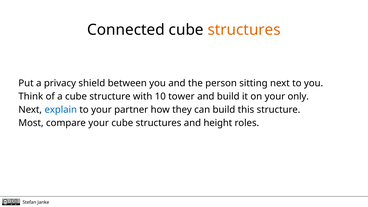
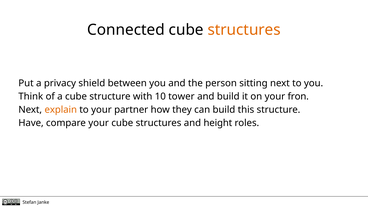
only: only -> fron (298, 97)
explain colour: blue -> orange (61, 110)
Most: Most -> Have (31, 123)
